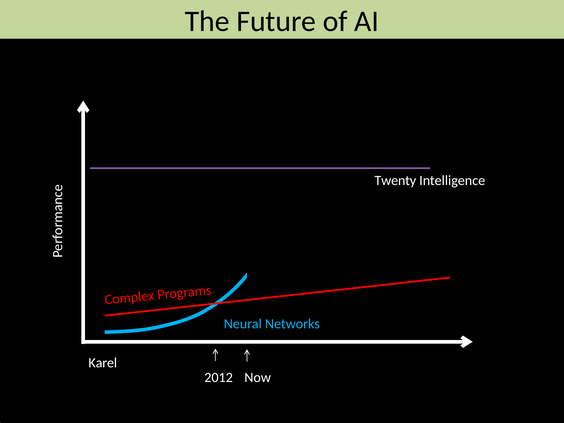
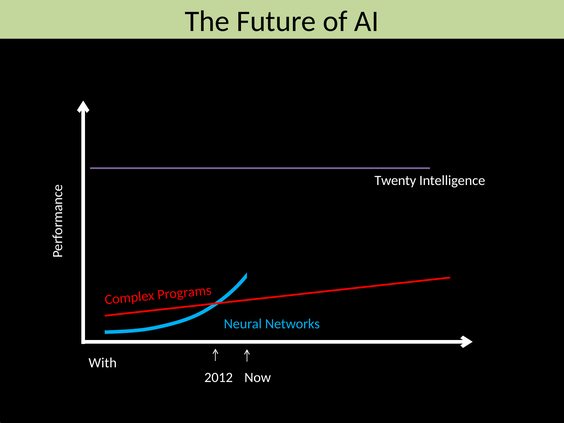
Karel: Karel -> With (103, 363)
